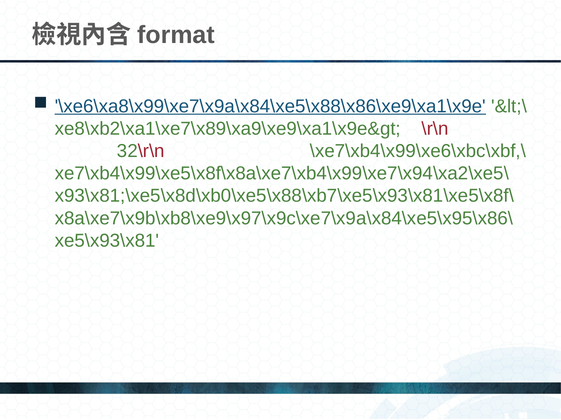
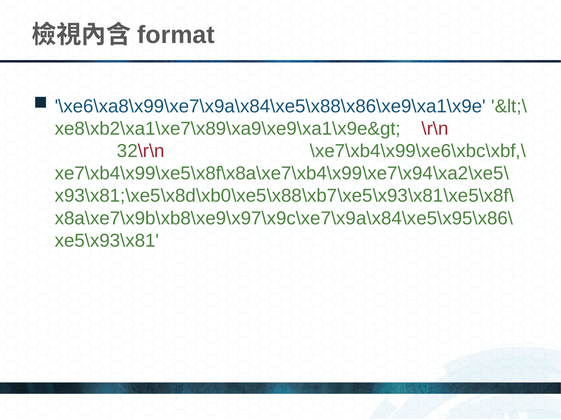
\xe6\xa8\x99\xe7\x9a\x84\xe5\x88\x86\xe9\xa1\x9e underline: present -> none (270, 106)
